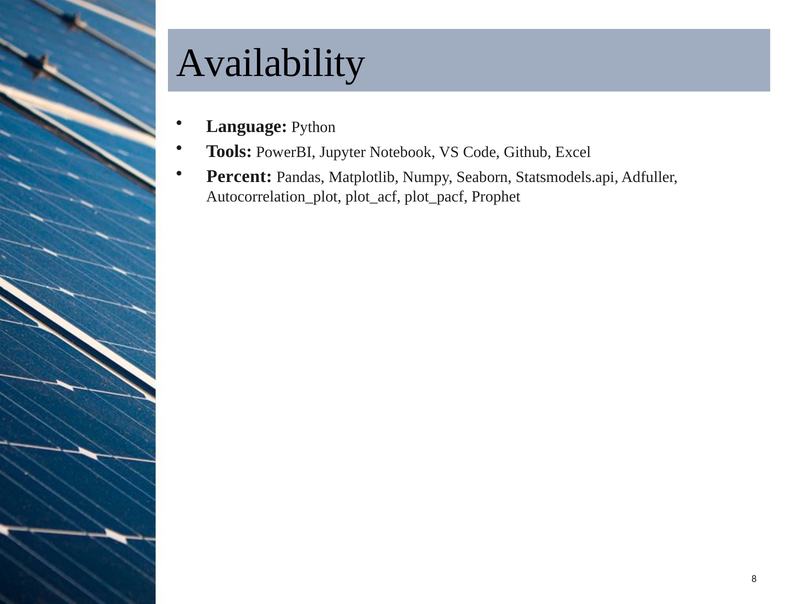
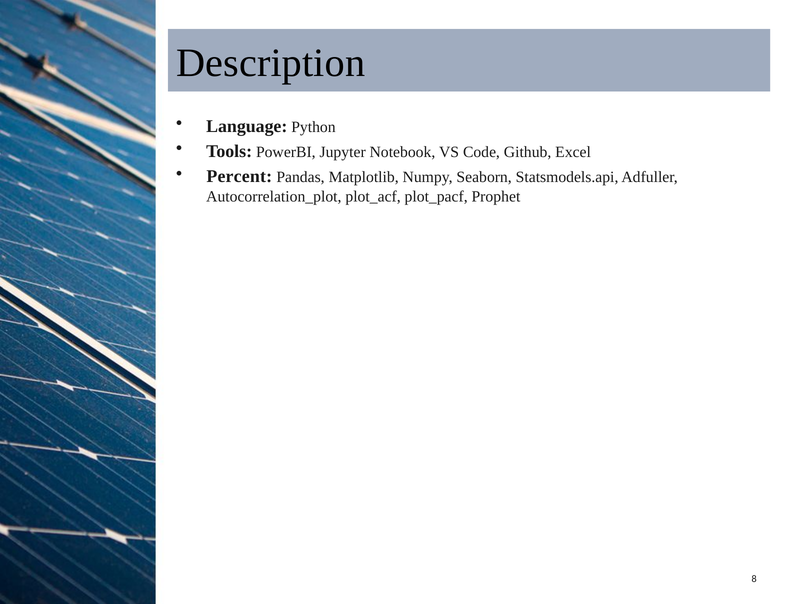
Availability: Availability -> Description (271, 63)
